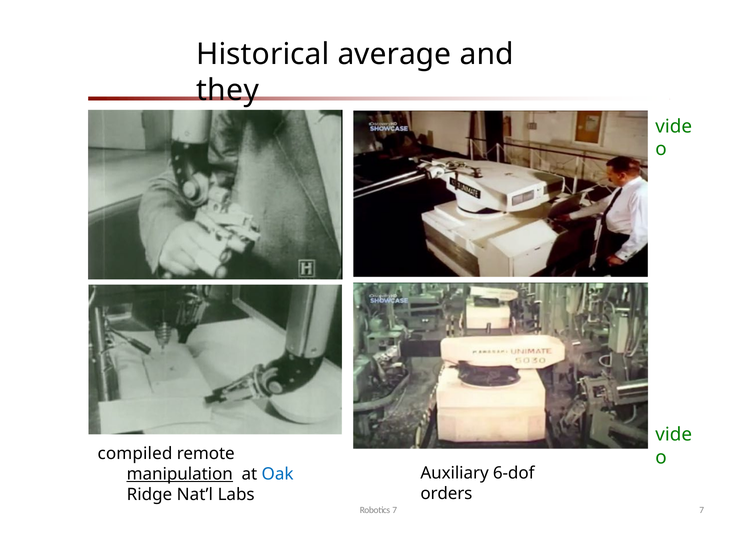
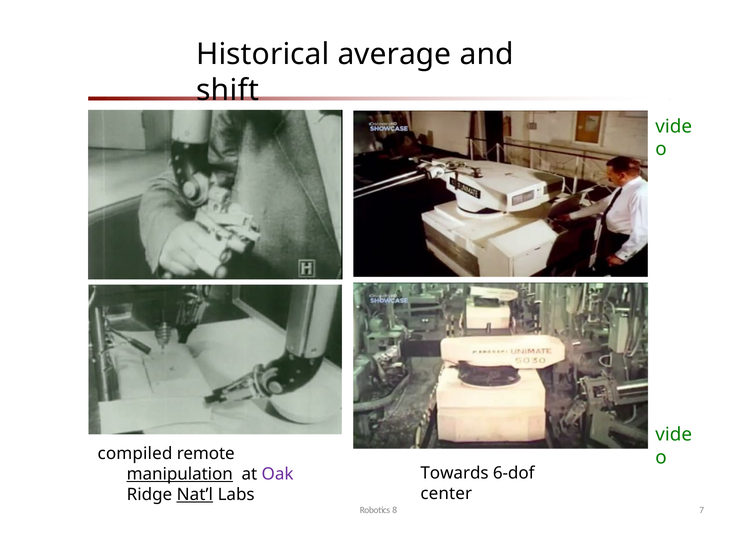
they: they -> shift (228, 91)
Auxiliary: Auxiliary -> Towards (455, 474)
Oak colour: blue -> purple (278, 474)
orders: orders -> center (446, 494)
Nat’l underline: none -> present (195, 495)
Robotics 7: 7 -> 8 (395, 511)
